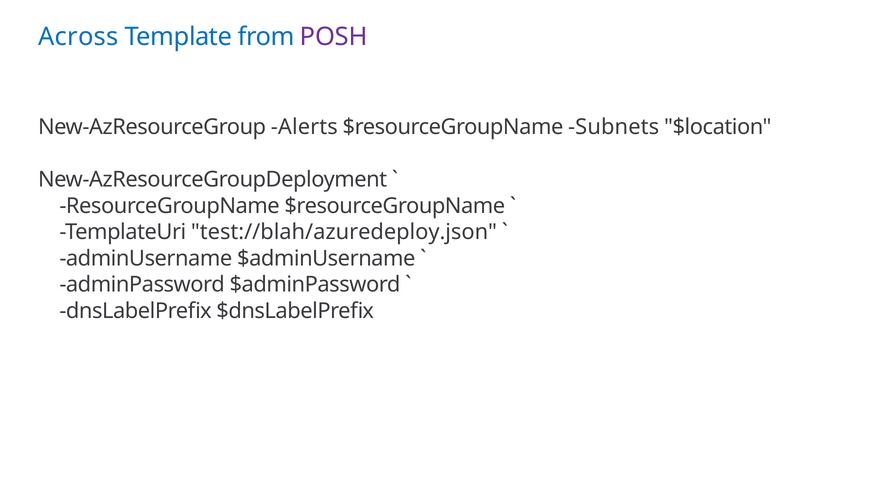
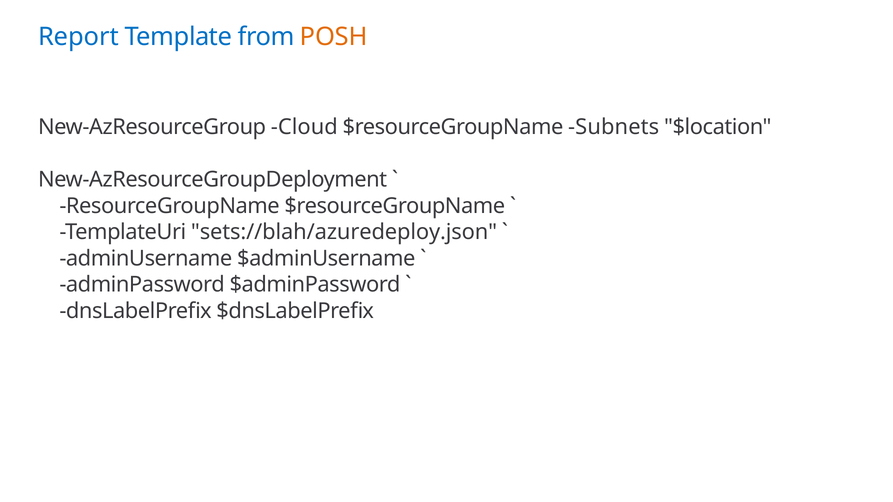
Across: Across -> Report (78, 37)
POSH colour: purple -> orange (334, 37)
Alerts: Alerts -> Cloud (304, 127)
test://blah/azuredeploy.json: test://blah/azuredeploy.json -> sets://blah/azuredeploy.json (344, 232)
